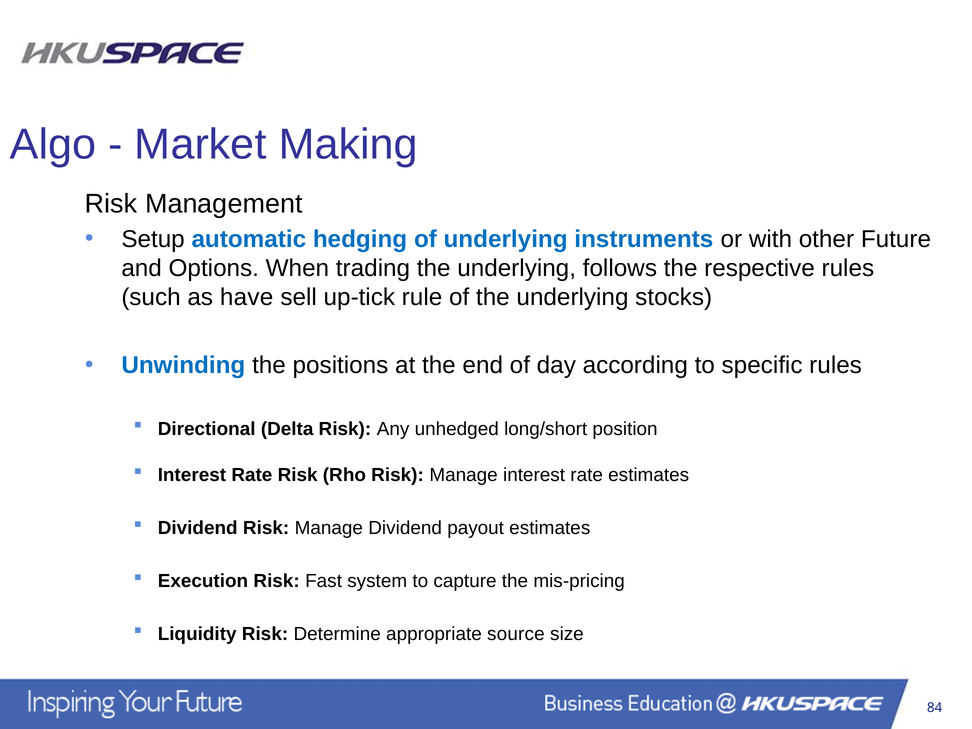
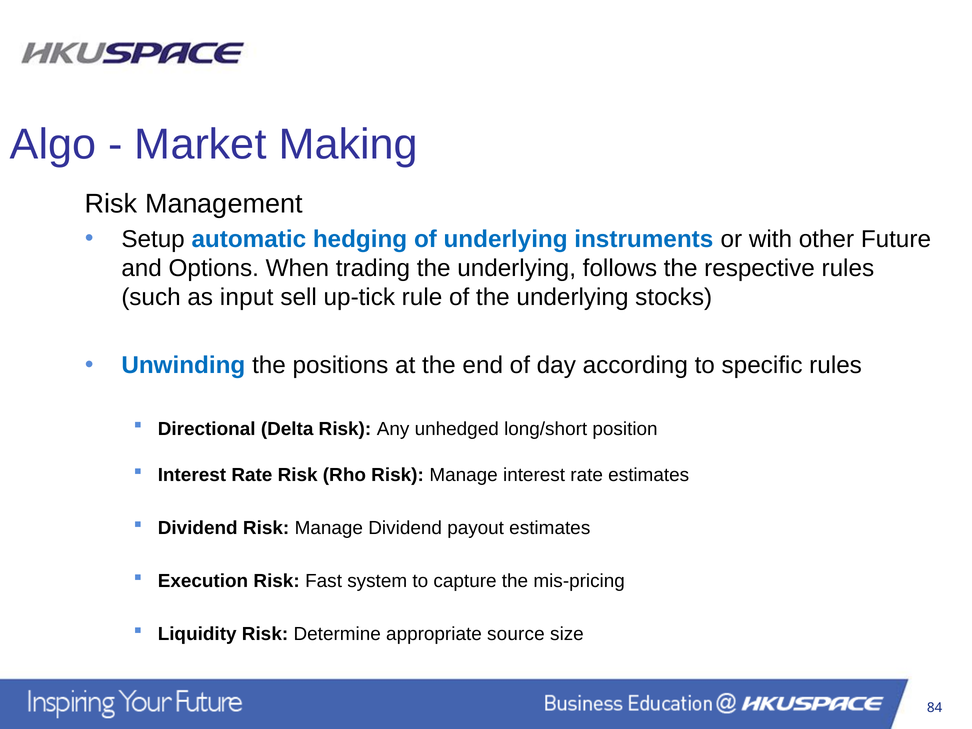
have: have -> input (247, 297)
